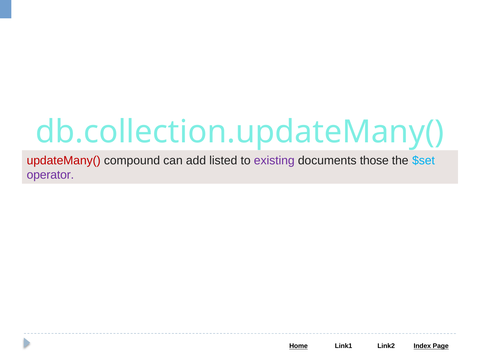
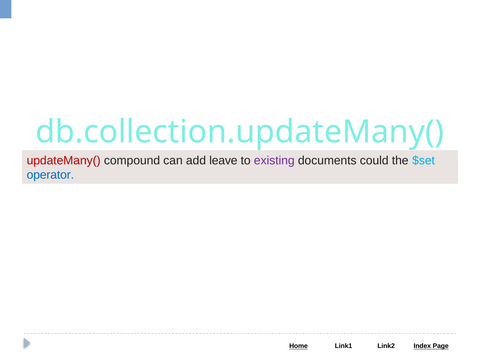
listed: listed -> leave (223, 161)
those: those -> could (374, 161)
operator colour: purple -> blue (50, 175)
